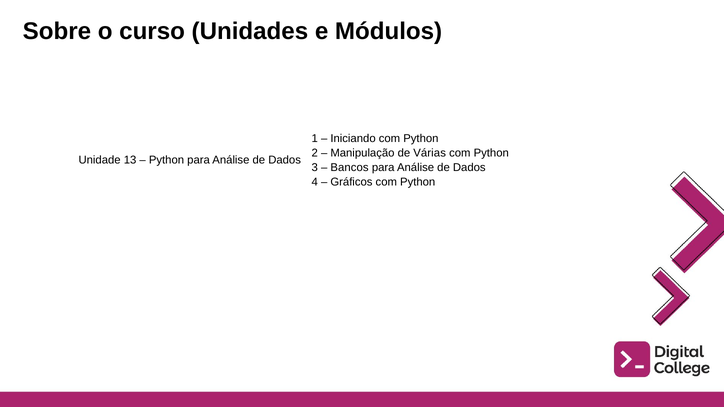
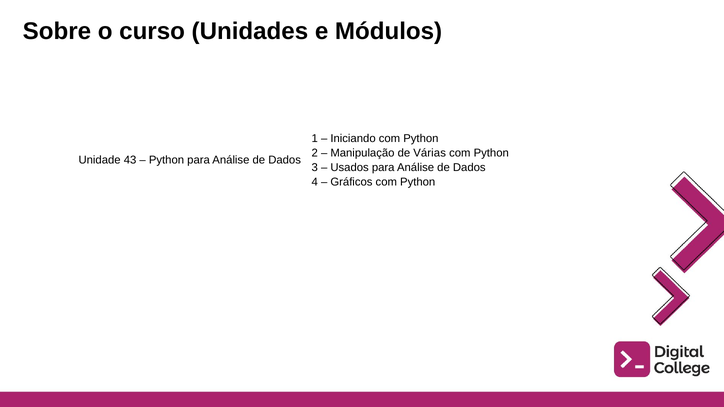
13: 13 -> 43 (130, 160)
Bancos: Bancos -> Usados (350, 167)
